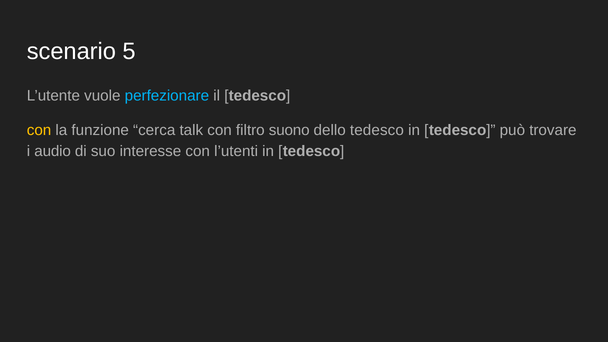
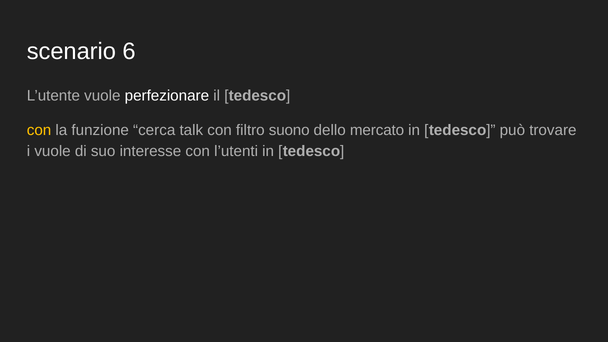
5: 5 -> 6 (129, 52)
perfezionare colour: light blue -> white (167, 96)
dello tedesco: tedesco -> mercato (377, 130)
i audio: audio -> vuole (53, 151)
